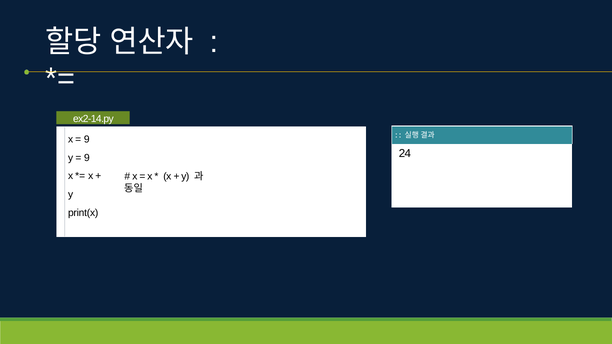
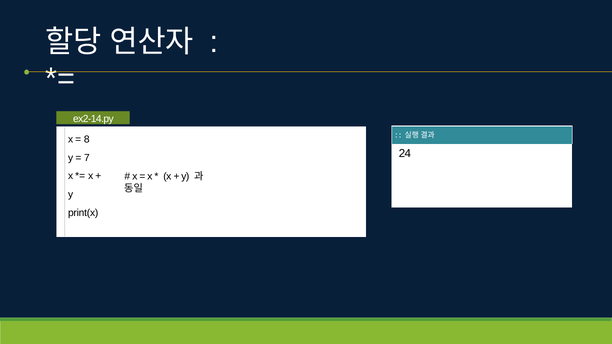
9: 9 -> 8 (87, 140)
9: 9 -> 7 (87, 158)
